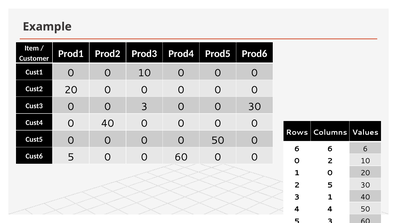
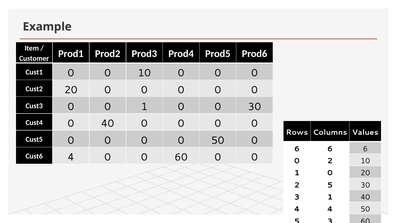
0 3: 3 -> 1 (144, 107)
Cust6 5: 5 -> 4 (71, 157)
